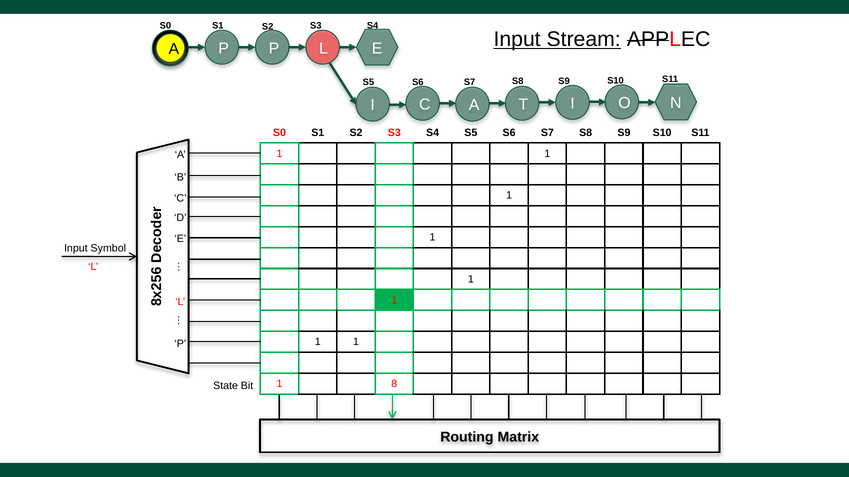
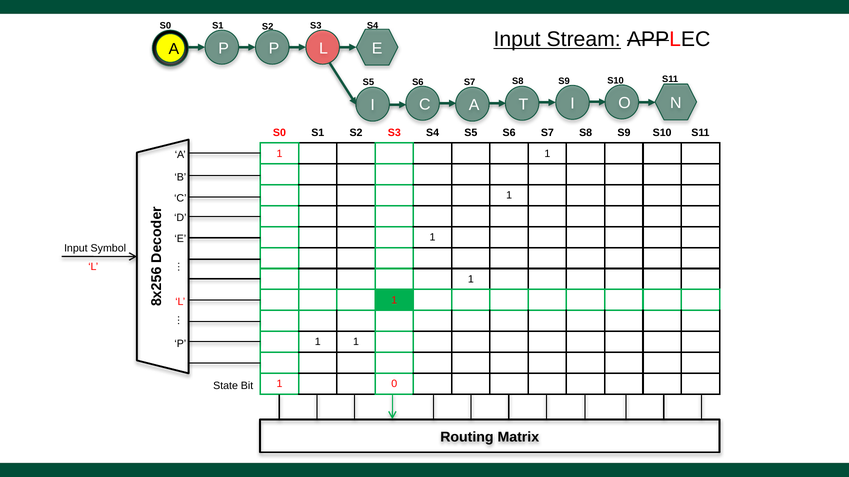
1 8: 8 -> 0 (394, 384)
